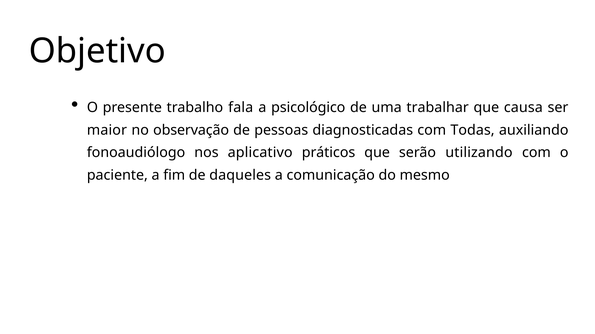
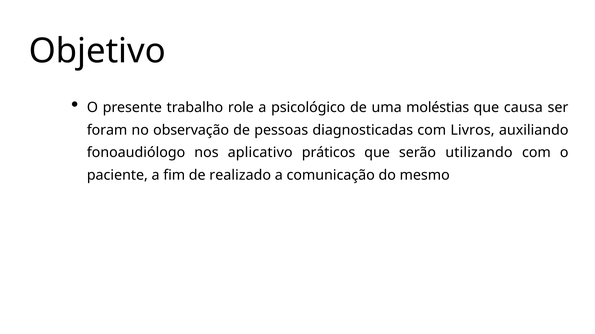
fala: fala -> role (241, 108)
trabalhar: trabalhar -> moléstias (438, 108)
maior: maior -> foram (107, 130)
Todas: Todas -> Livros (473, 130)
daqueles: daqueles -> realizado (240, 176)
